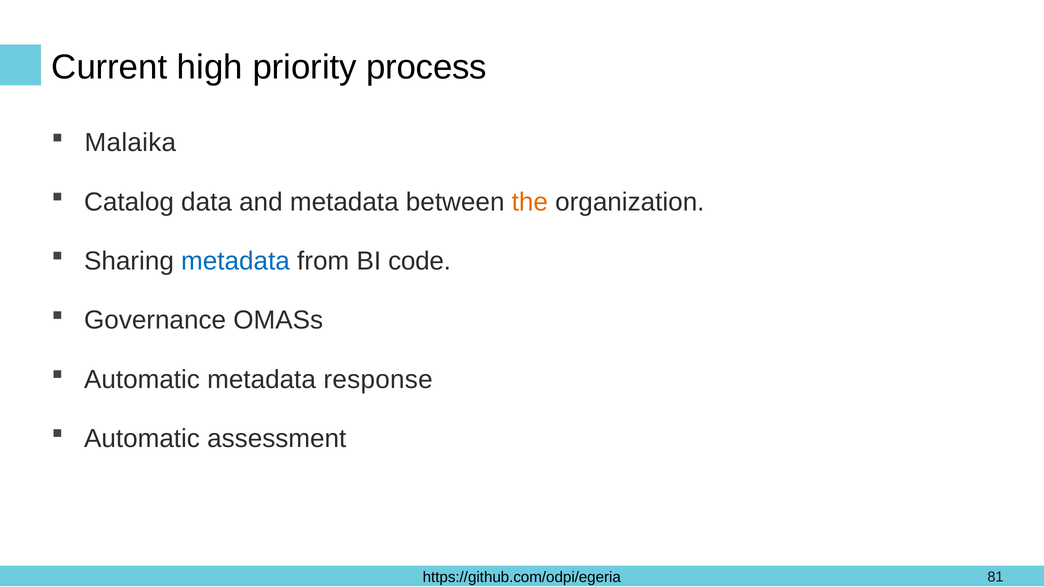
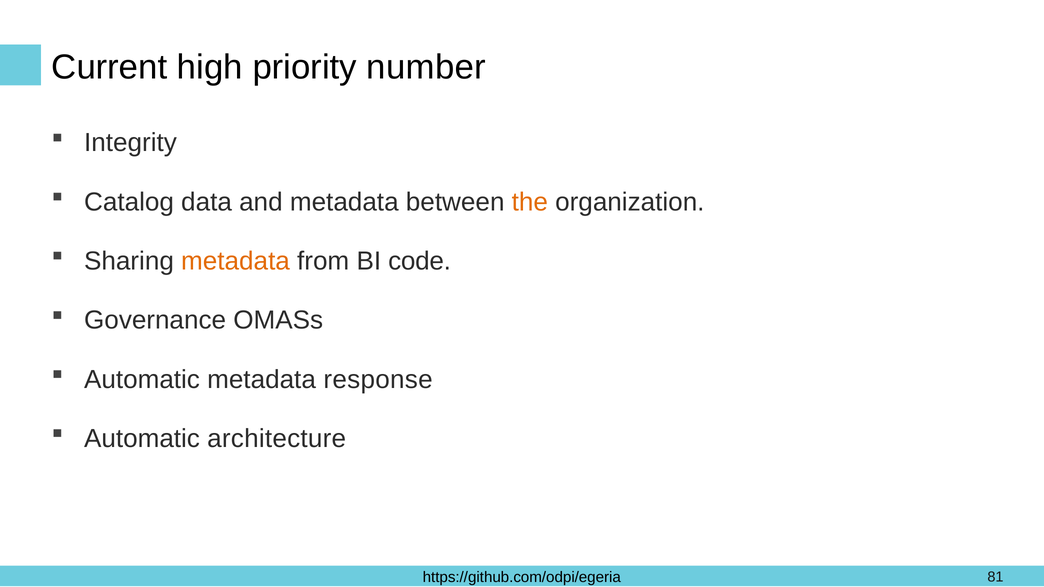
process: process -> number (426, 67)
Malaika: Malaika -> Integrity (130, 143)
metadata colour: blue -> orange (235, 261)
assessment: assessment -> architecture (277, 439)
